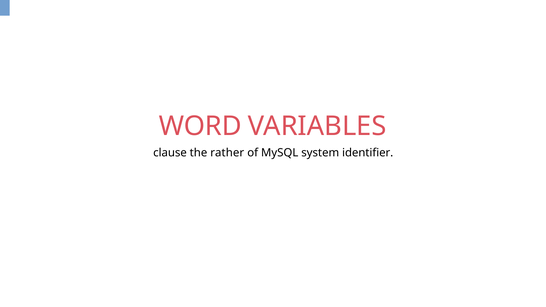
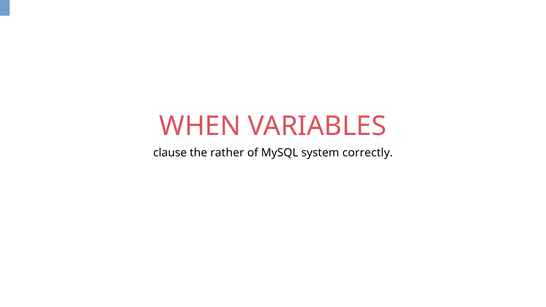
WORD: WORD -> WHEN (200, 126)
identifier: identifier -> correctly (368, 153)
